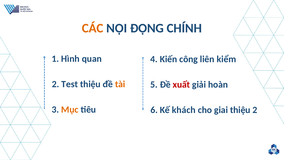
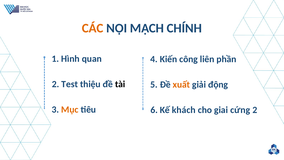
ĐỘNG: ĐỘNG -> MẠCH (147, 28)
kiểm: kiểm -> phần (227, 59)
tài colour: orange -> black (120, 84)
xuất colour: red -> orange (181, 84)
hoàn: hoàn -> động (218, 84)
giai thiệu: thiệu -> cứng (240, 110)
